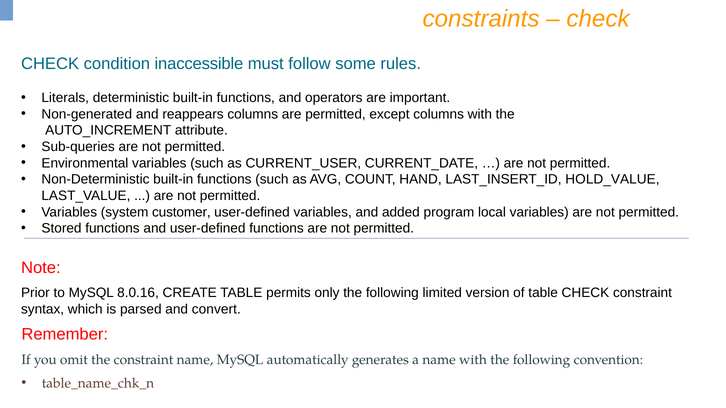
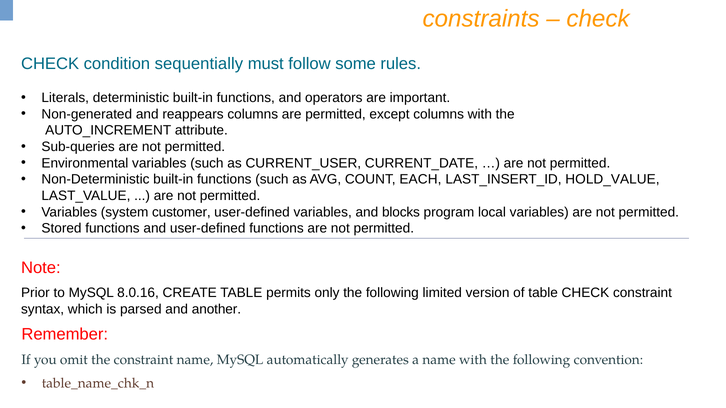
inaccessible: inaccessible -> sequentially (199, 64)
HAND: HAND -> EACH (420, 180)
added: added -> blocks (401, 212)
convert: convert -> another (216, 309)
